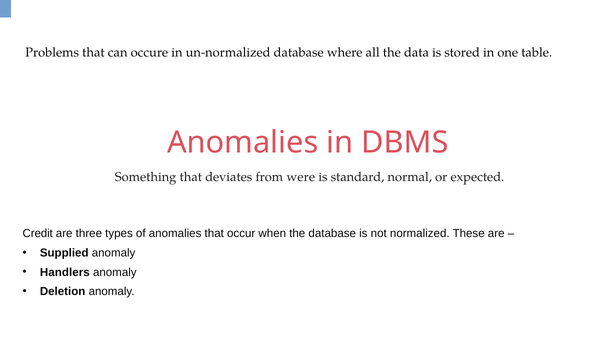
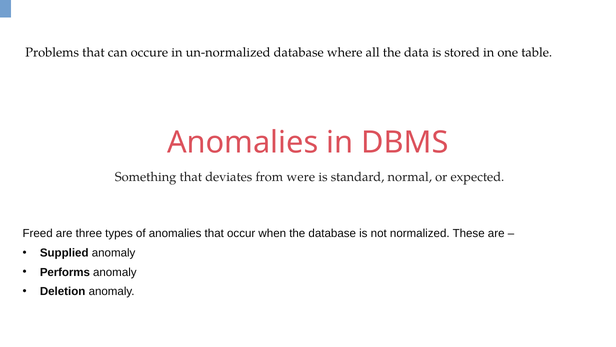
Credit: Credit -> Freed (38, 233)
Handlers: Handlers -> Performs (65, 272)
